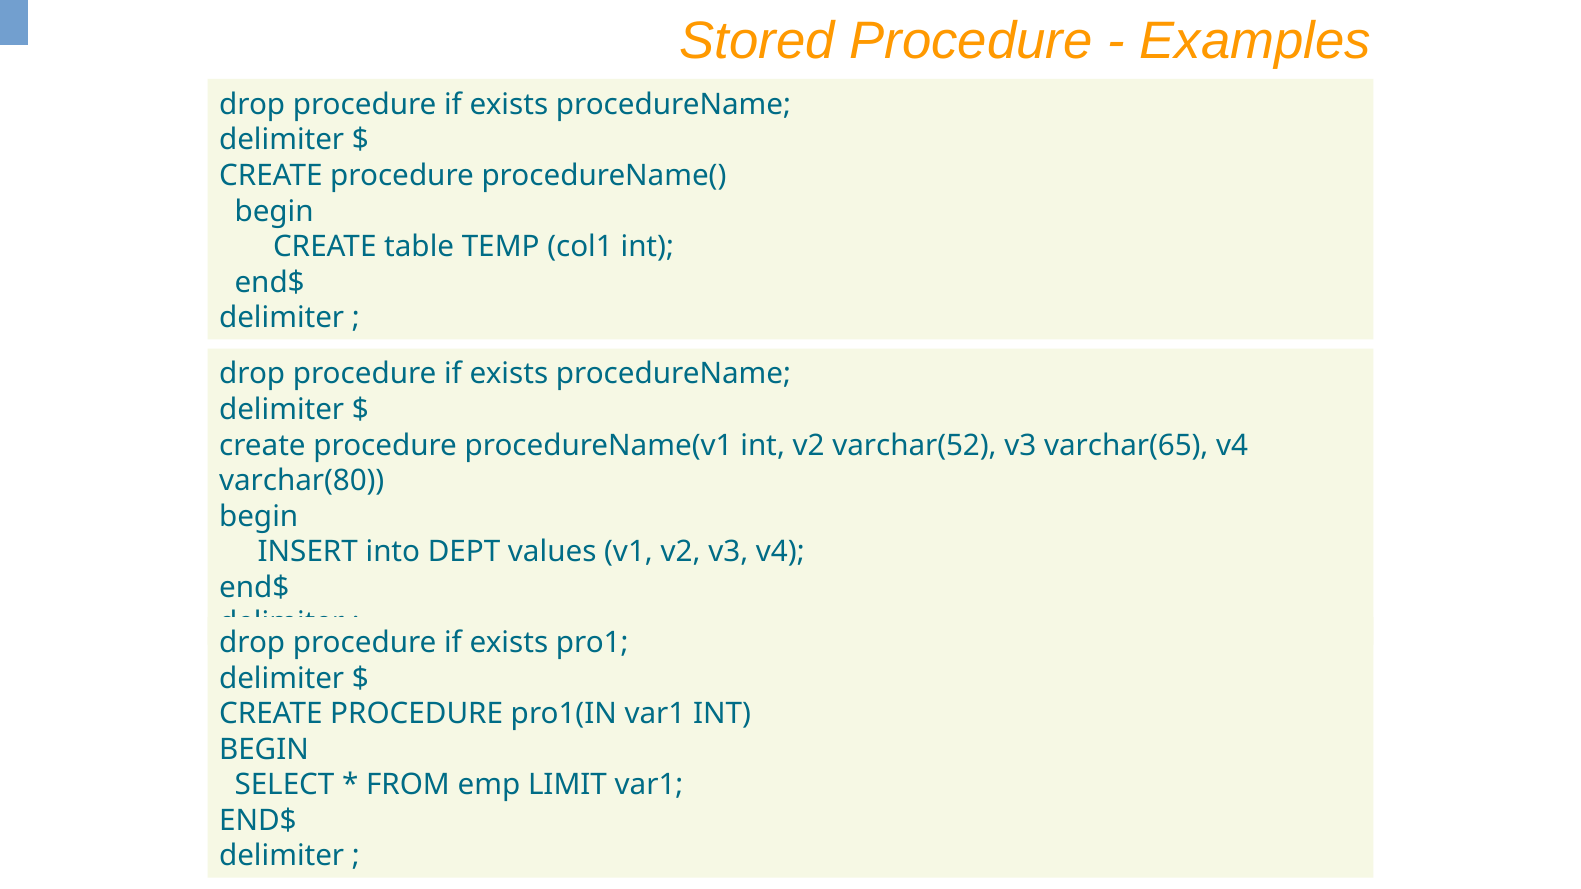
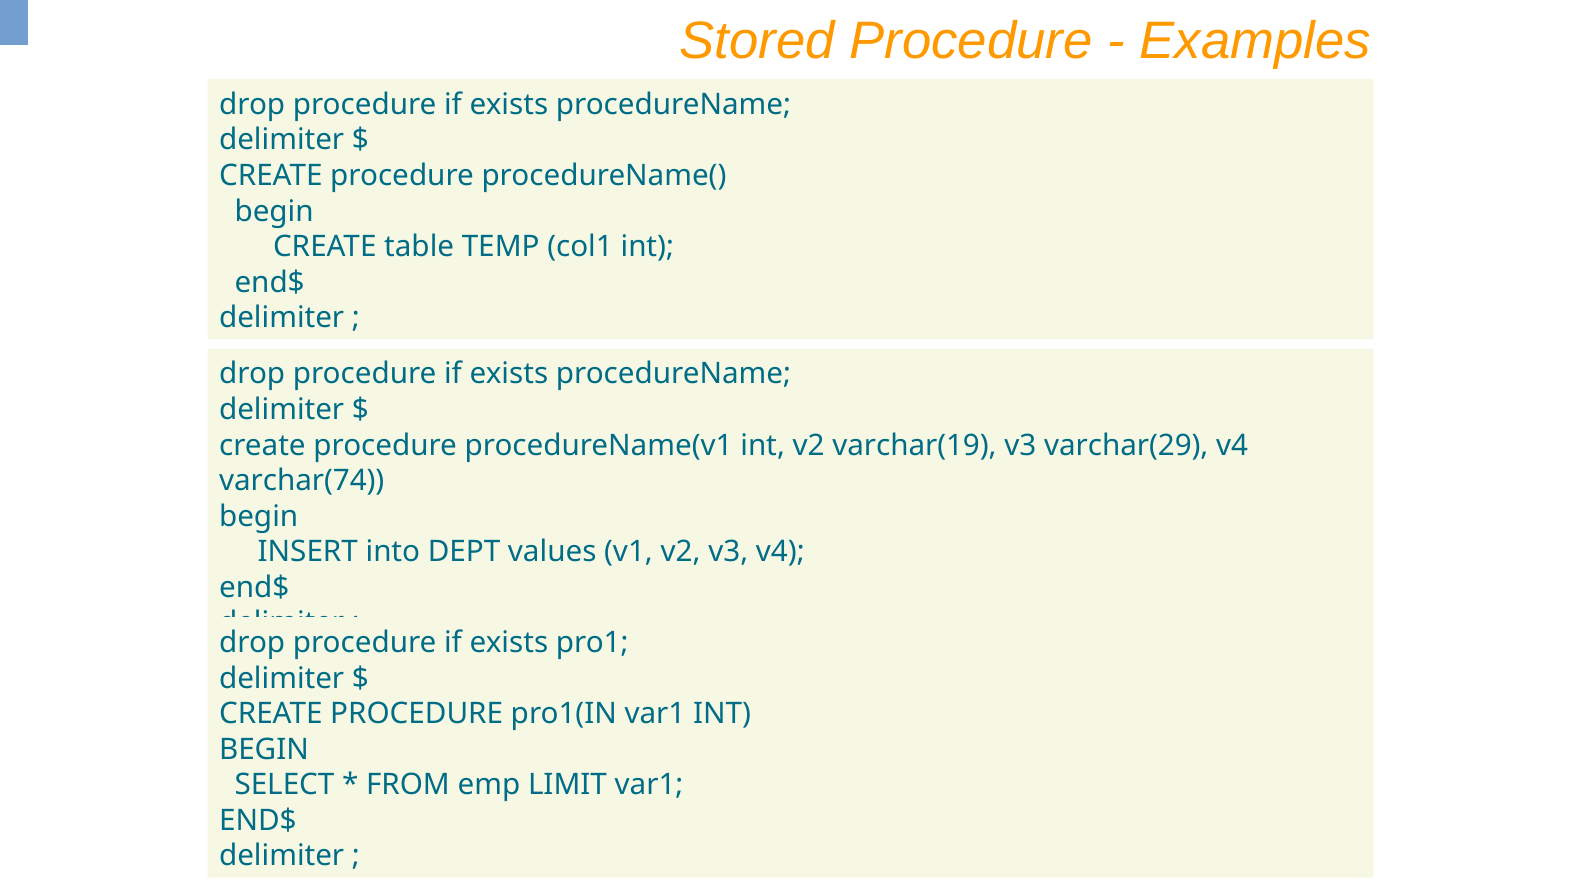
varchar(52: varchar(52 -> varchar(19 (915, 445)
varchar(65: varchar(65 -> varchar(29 (1126, 445)
varchar(80: varchar(80 -> varchar(74 (302, 481)
